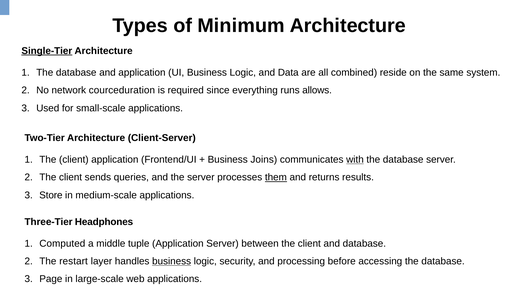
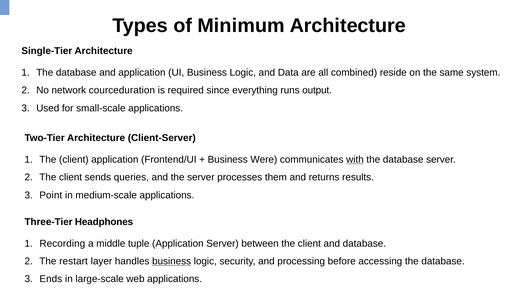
Single-Tier underline: present -> none (47, 51)
allows: allows -> output (317, 90)
Joins: Joins -> Were (264, 160)
them underline: present -> none (276, 177)
Store: Store -> Point (51, 195)
Computed: Computed -> Recording (62, 243)
Page: Page -> Ends (51, 279)
